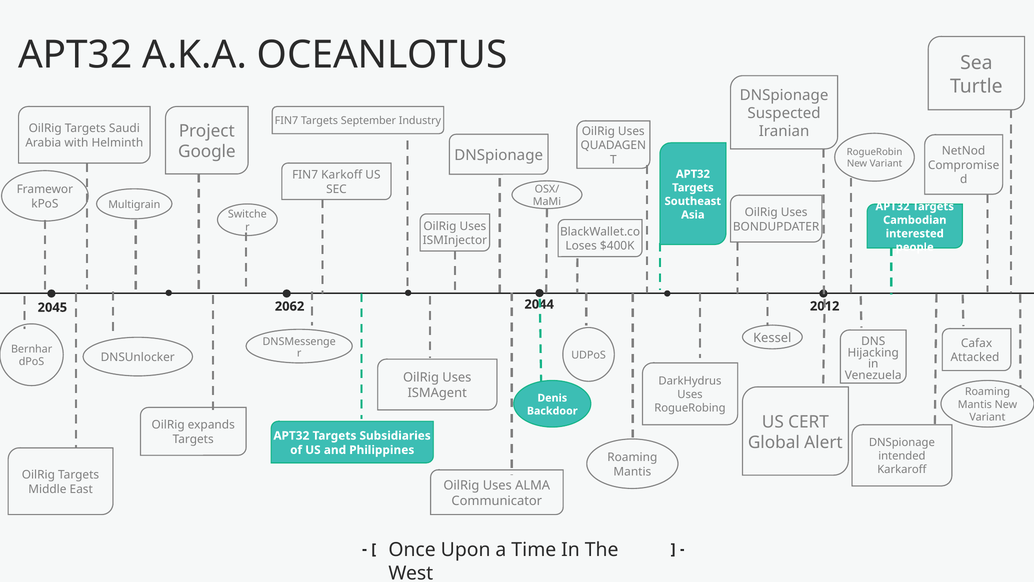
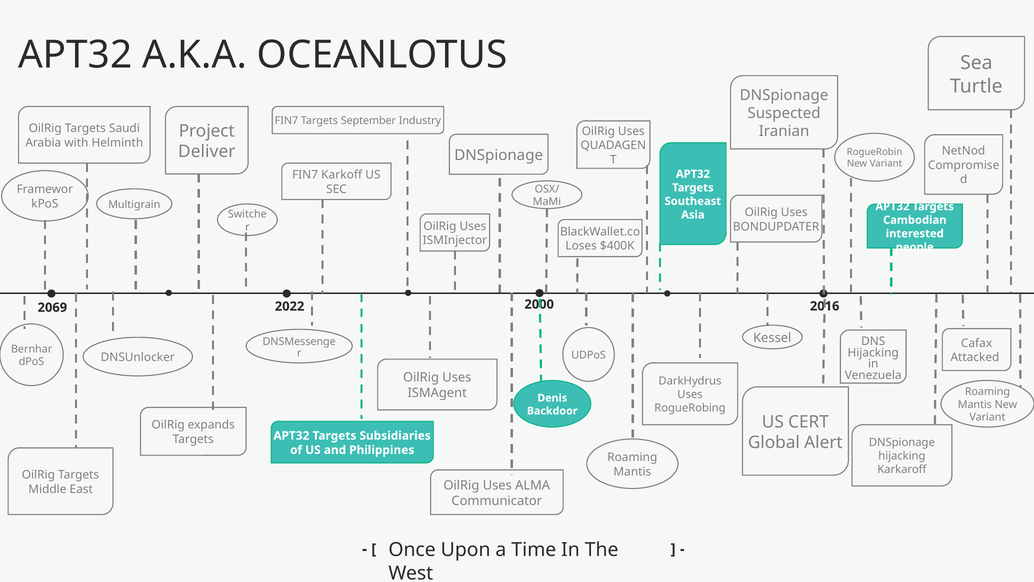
Google: Google -> Deliver (207, 152)
2044: 2044 -> 2000 (539, 304)
2012: 2012 -> 2016 (825, 306)
2062: 2062 -> 2022 (290, 306)
2045: 2045 -> 2069 (52, 307)
intended: intended -> hijacking (902, 456)
